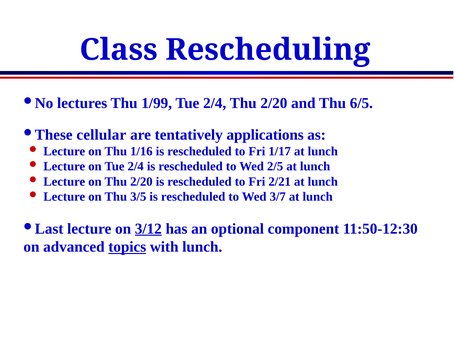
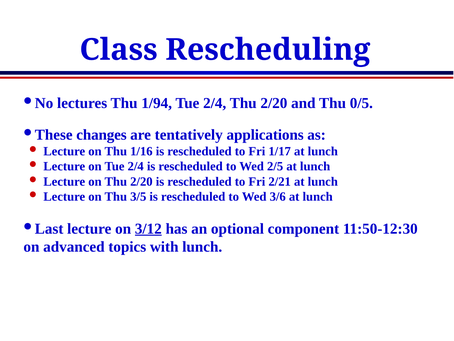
1/99: 1/99 -> 1/94 (157, 103)
6/5: 6/5 -> 0/5 (361, 103)
cellular: cellular -> changes (102, 135)
3/7: 3/7 -> 3/6 (278, 196)
topics underline: present -> none (127, 247)
